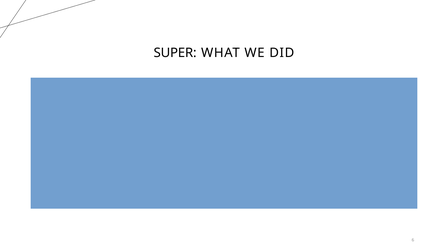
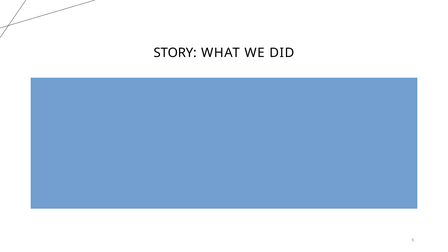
SUPER: SUPER -> STORY (175, 53)
